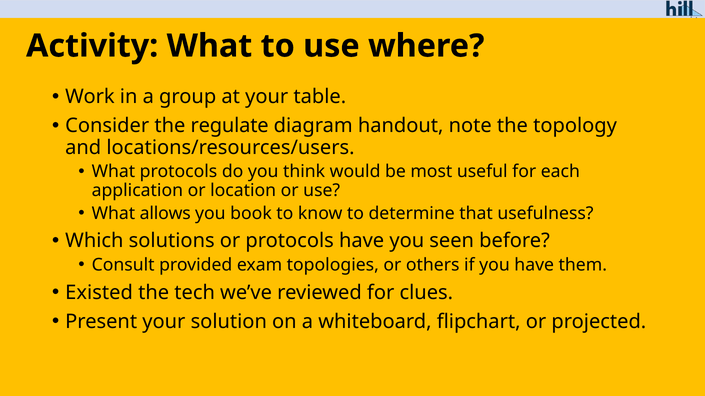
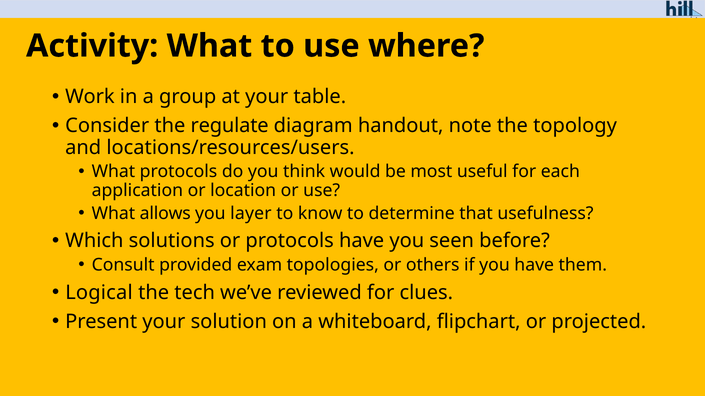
book: book -> layer (251, 214)
Existed: Existed -> Logical (99, 293)
